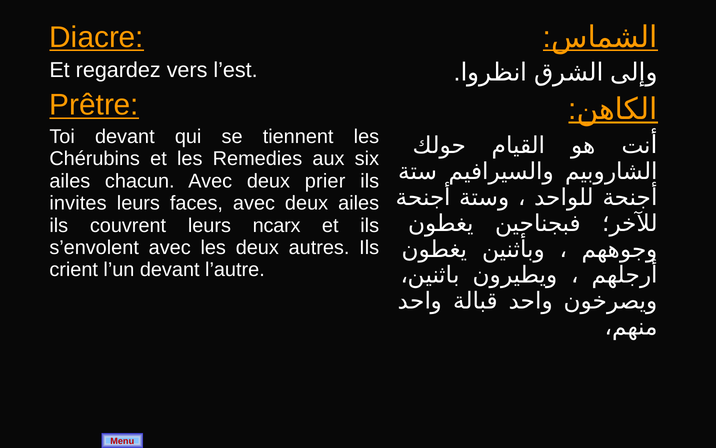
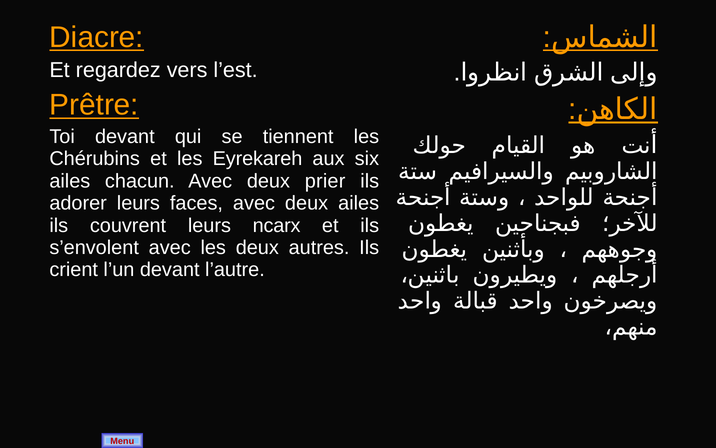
Remedies: Remedies -> Eyrekareh (258, 159)
invites: invites -> adorer (78, 203)
